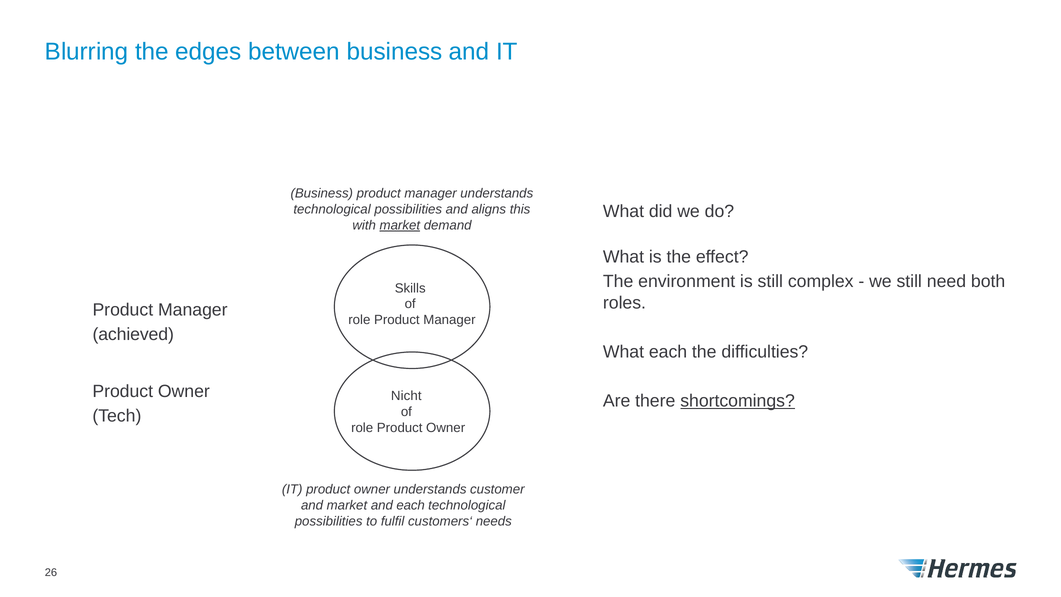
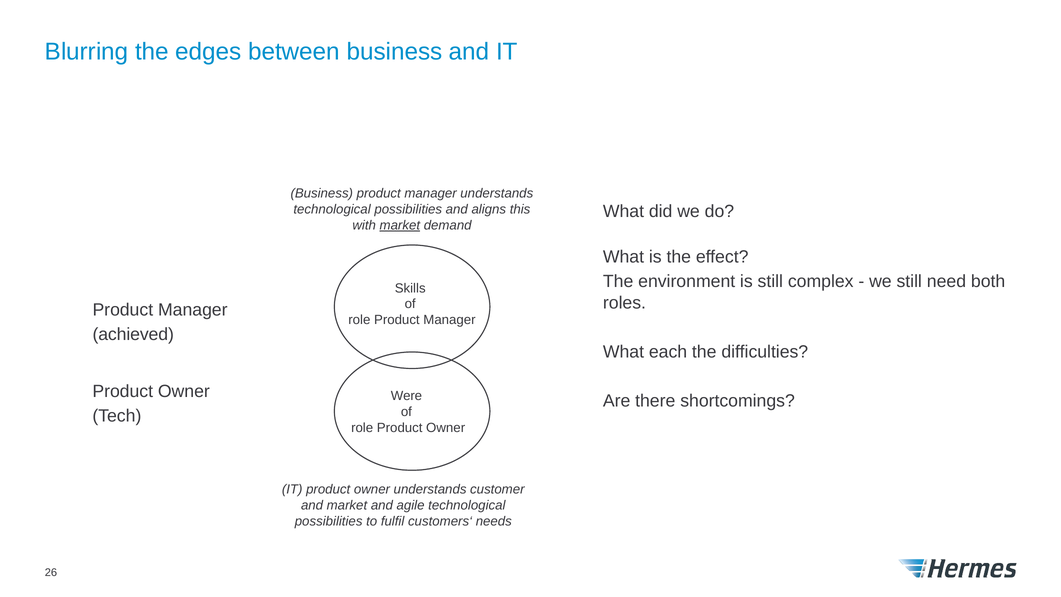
Nicht: Nicht -> Were (406, 396)
shortcomings underline: present -> none (738, 401)
and each: each -> agile (411, 505)
